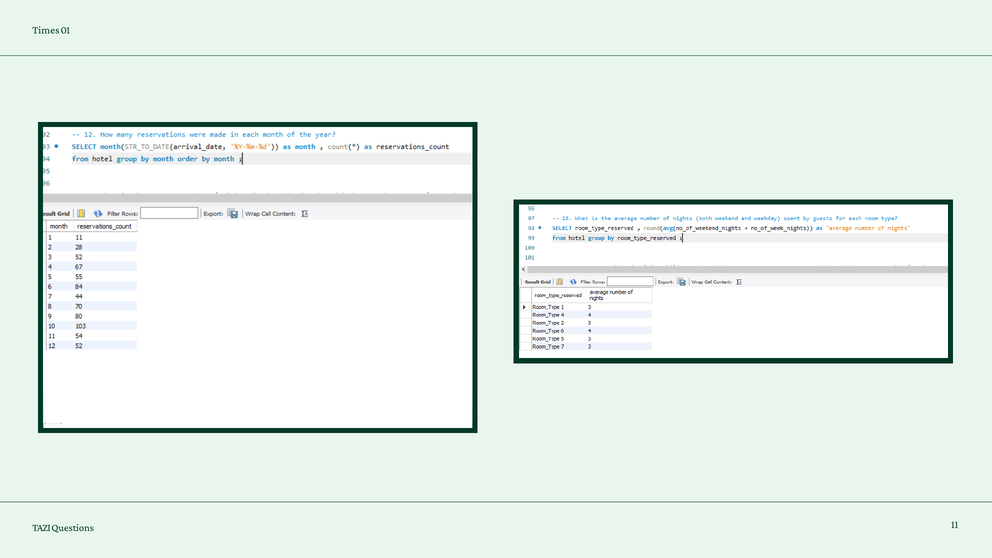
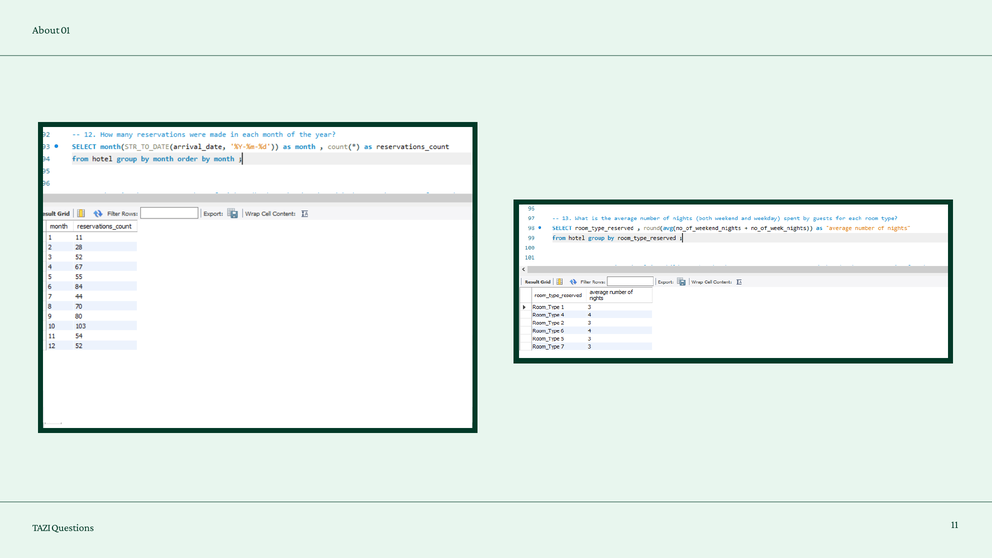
Times: Times -> About (46, 30)
